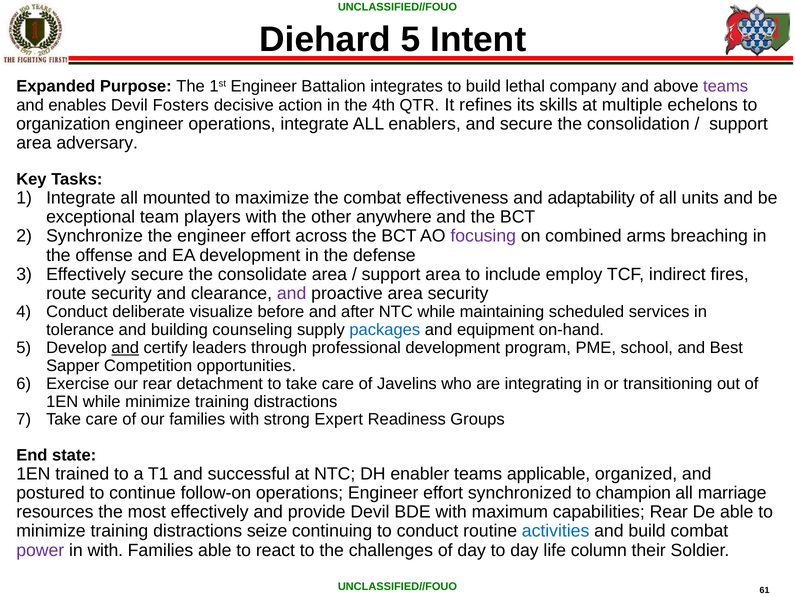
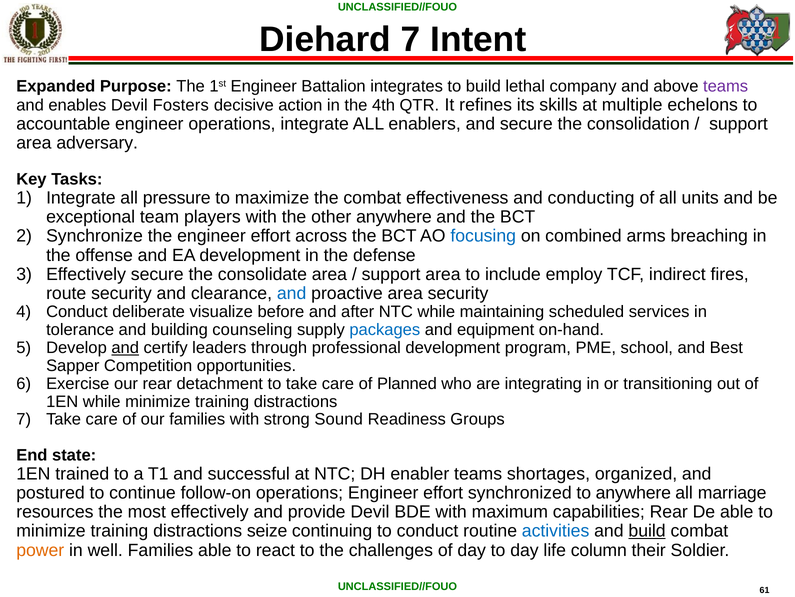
Diehard 5: 5 -> 7 (411, 39)
organization: organization -> accountable (63, 124)
mounted: mounted -> pressure (177, 198)
adaptability: adaptability -> conducting (591, 198)
focusing colour: purple -> blue (483, 236)
and colour: purple -> blue (292, 293)
Javelins: Javelins -> Planned (407, 383)
Expert: Expert -> Sound (339, 419)
applicable: applicable -> shortages (549, 473)
to champion: champion -> anywhere (633, 492)
build underline: none -> present (647, 530)
power colour: purple -> orange (40, 549)
in with: with -> well (105, 549)
